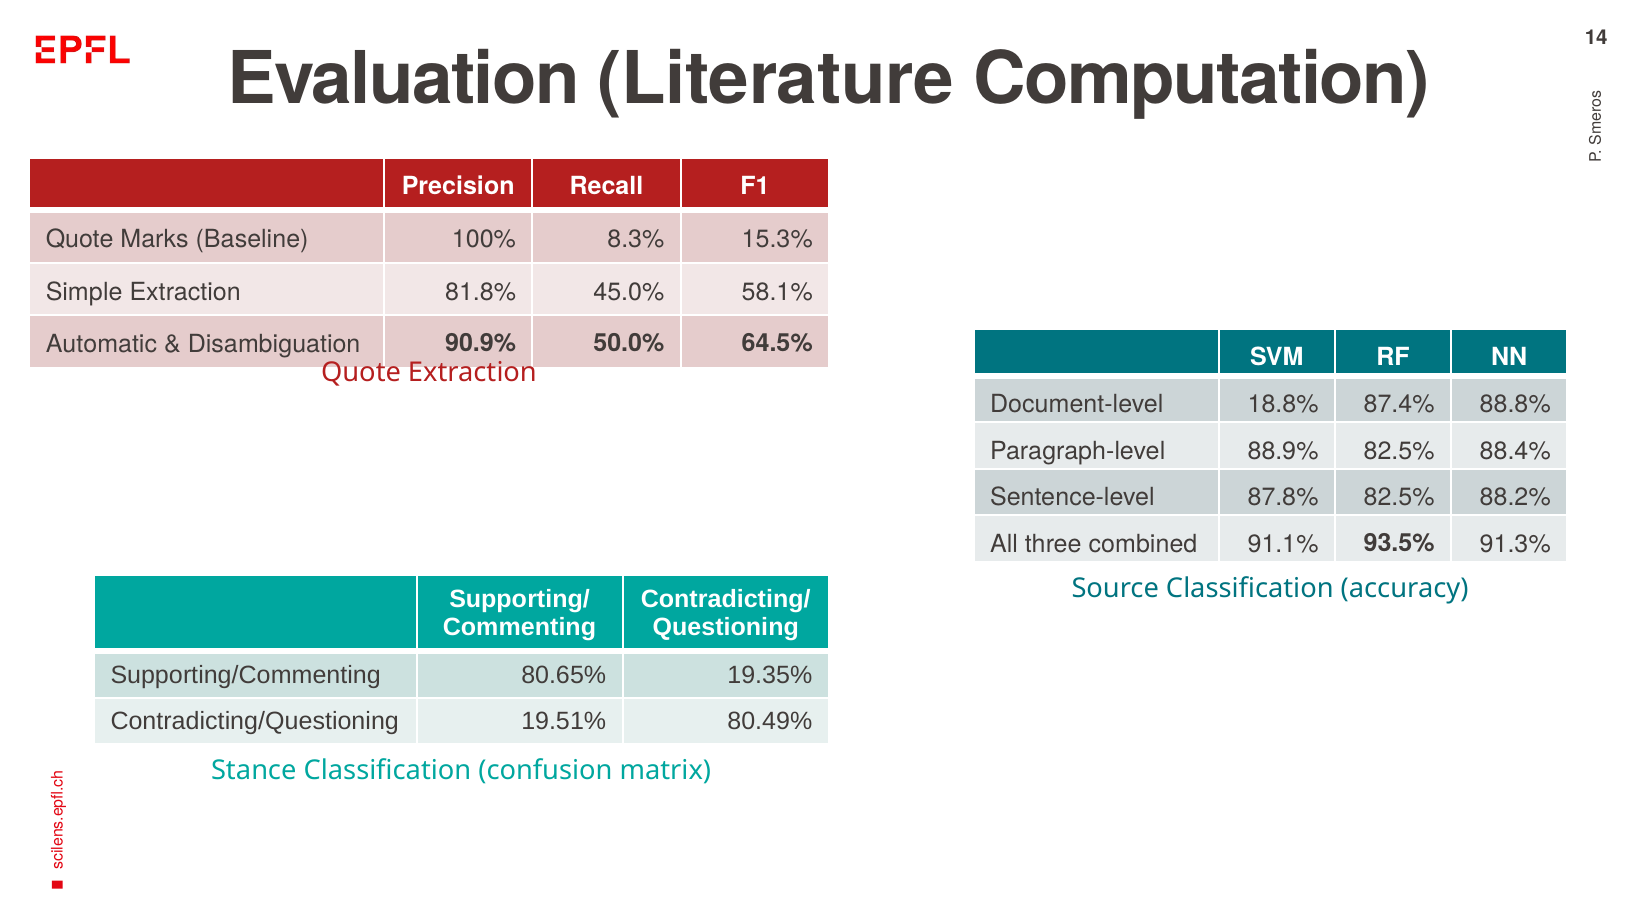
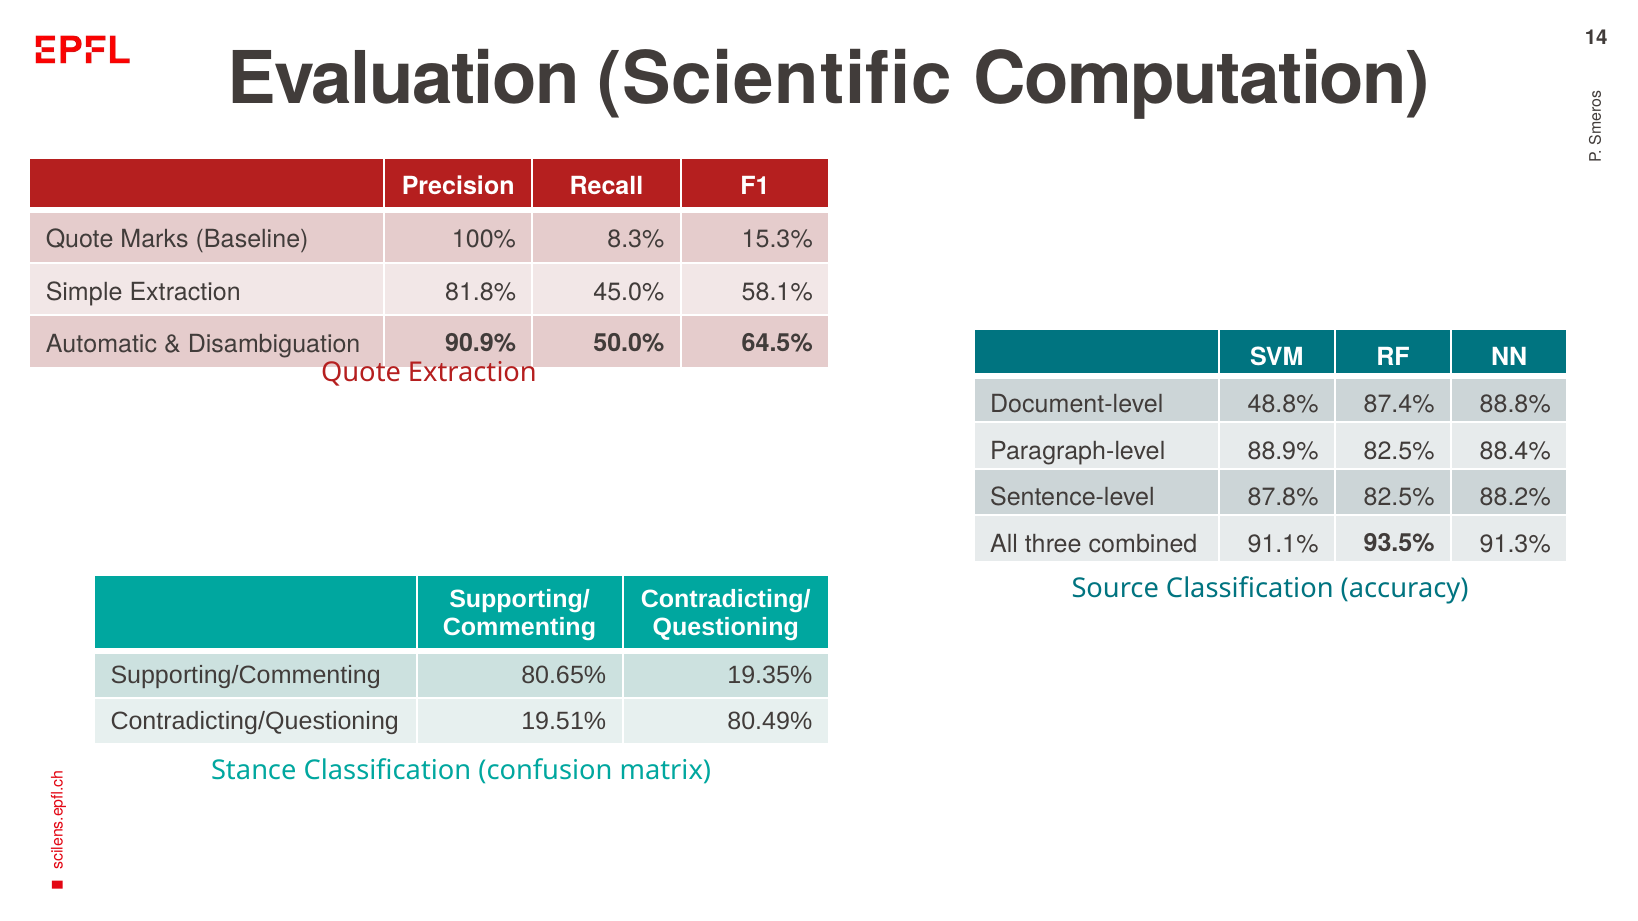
Literature: Literature -> Scientific (775, 80)
18.8%: 18.8% -> 48.8% (1283, 405)
